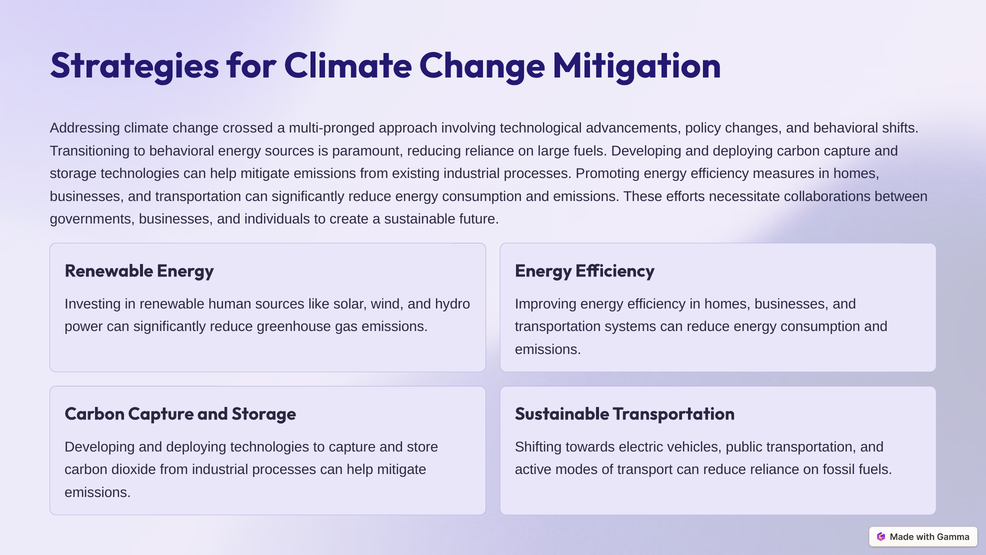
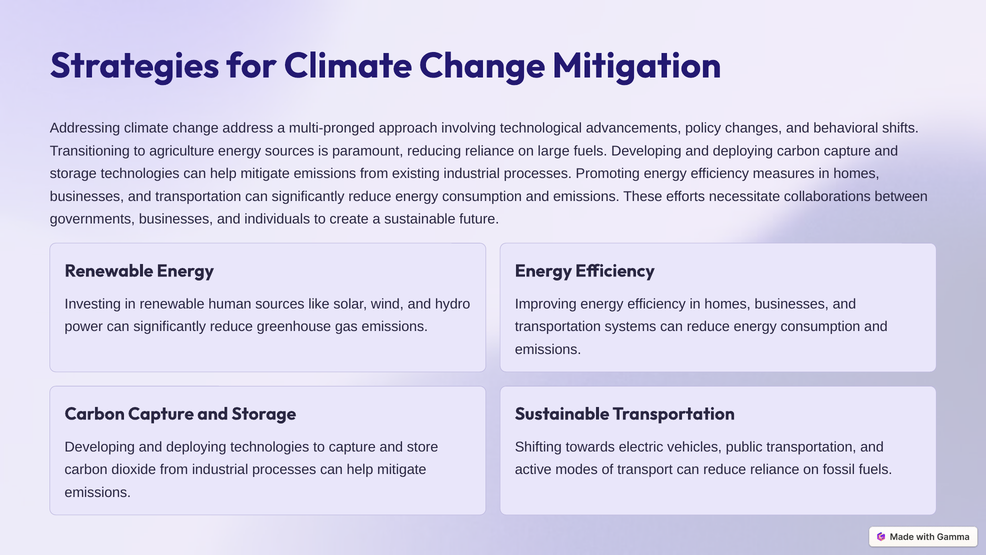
crossed: crossed -> address (248, 128)
to behavioral: behavioral -> agriculture (182, 151)
